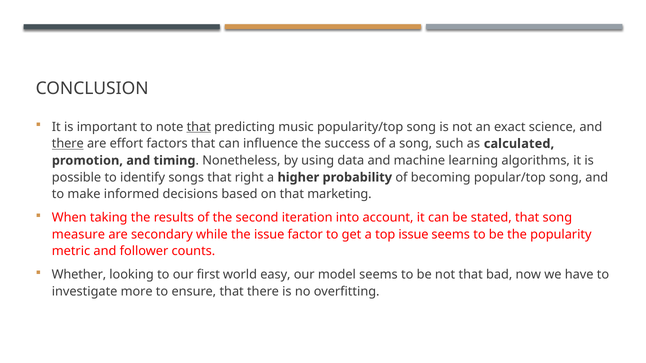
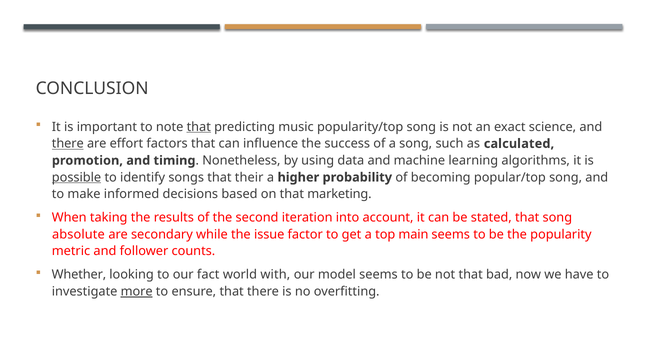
possible underline: none -> present (77, 178)
right: right -> their (249, 178)
measure: measure -> absolute (78, 235)
top issue: issue -> main (413, 235)
first: first -> fact (208, 275)
easy: easy -> with (275, 275)
more underline: none -> present (137, 292)
